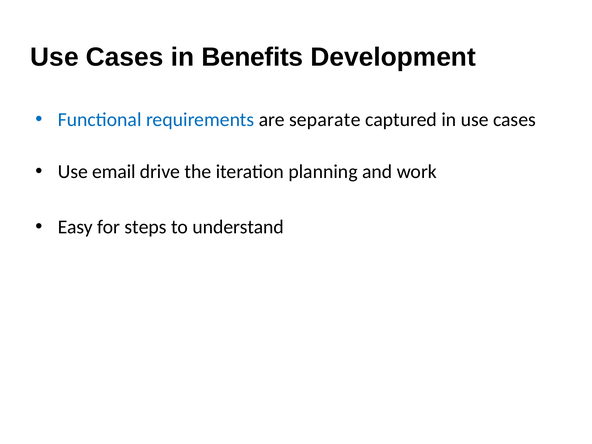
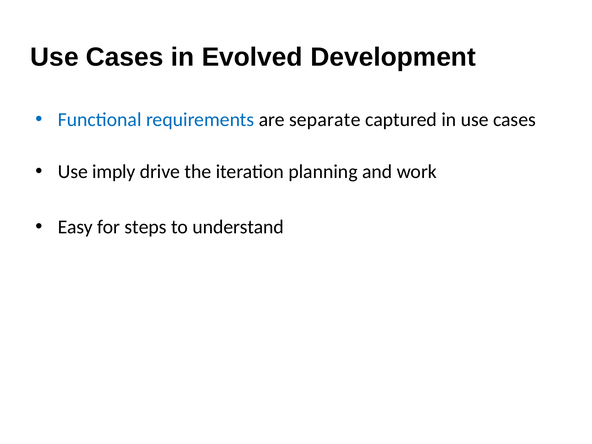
Benefits: Benefits -> Evolved (252, 57)
email: email -> imply (114, 172)
